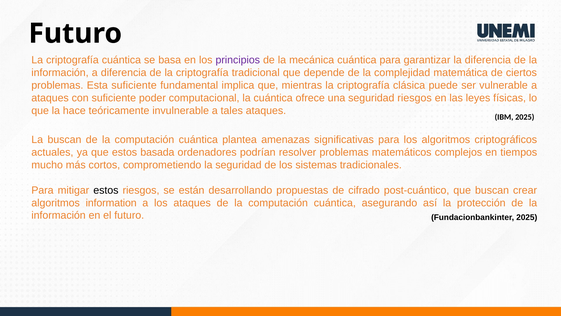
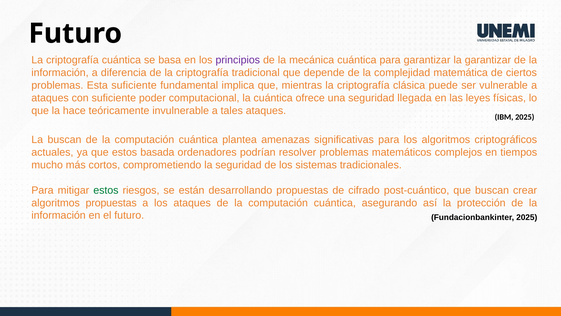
la diferencia: diferencia -> garantizar (488, 60)
seguridad riesgos: riesgos -> llegada (415, 98)
estos colour: black -> green (106, 190)
algoritmos information: information -> propuestas (111, 203)
